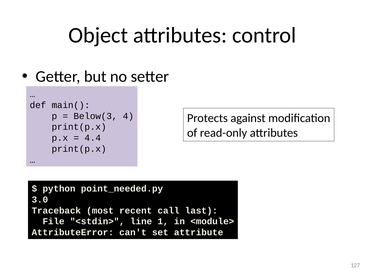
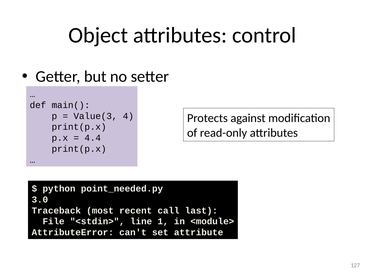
Below(3: Below(3 -> Value(3 (95, 116)
